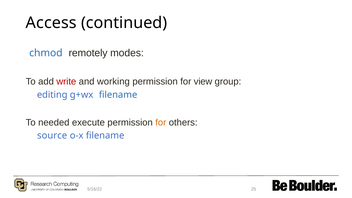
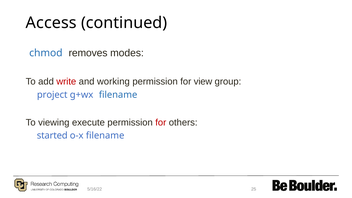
remotely: remotely -> removes (88, 53)
editing: editing -> project (52, 95)
needed: needed -> viewing (54, 123)
for colour: orange -> red (161, 123)
source: source -> started (52, 136)
